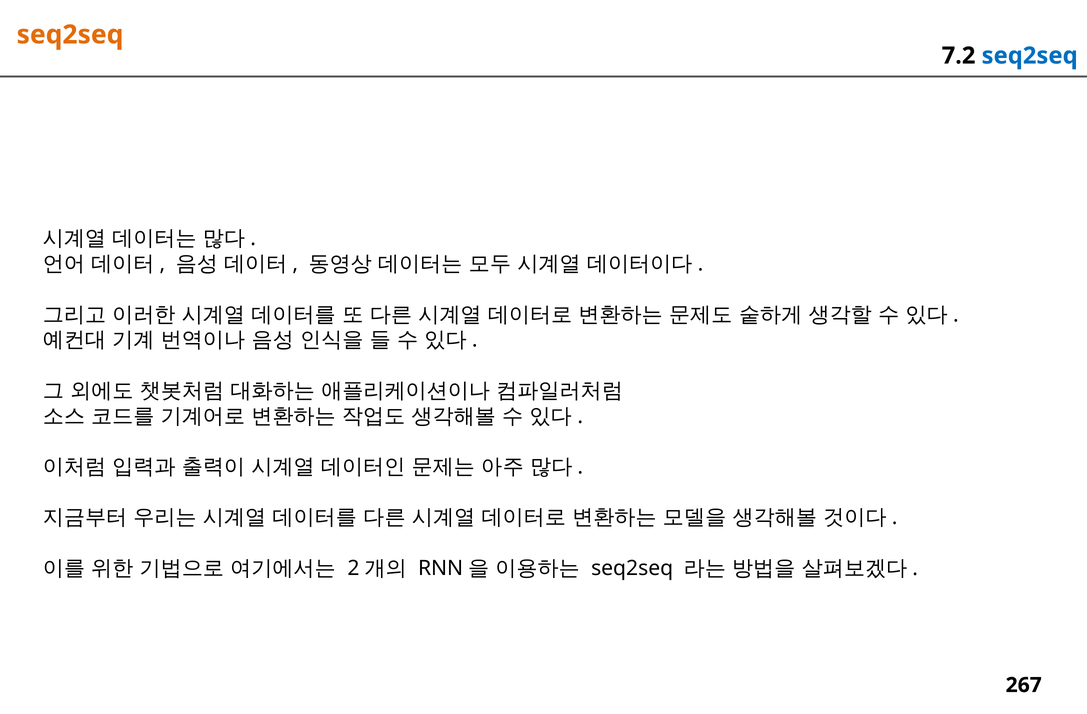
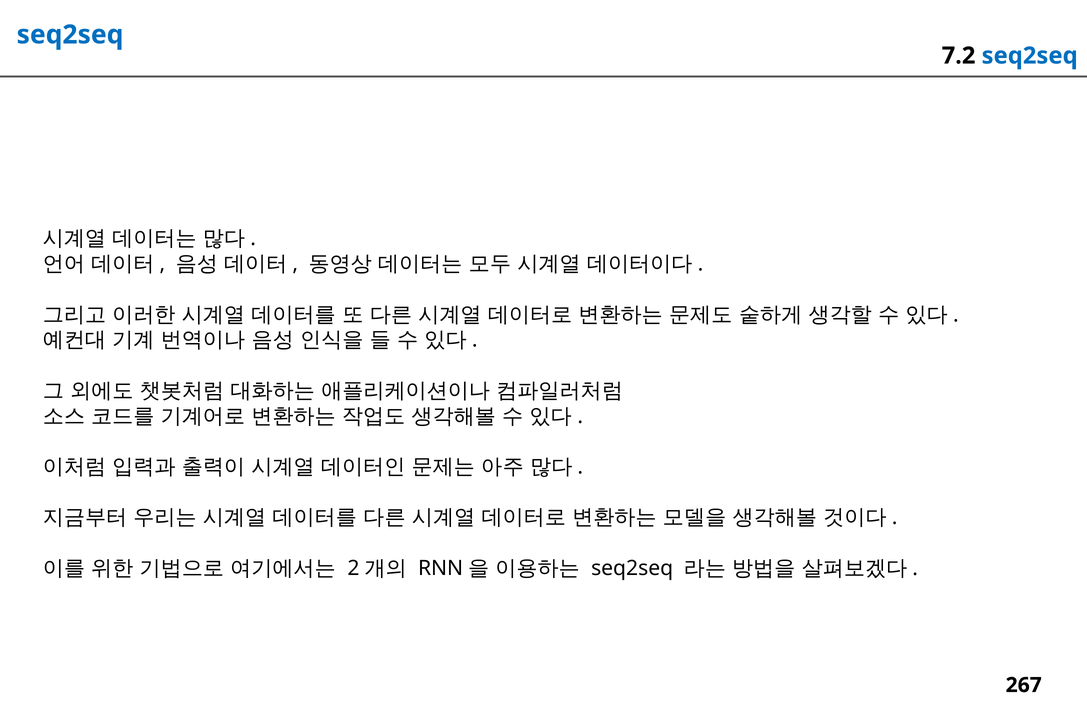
seq2seq colour: orange -> blue (70, 35)
